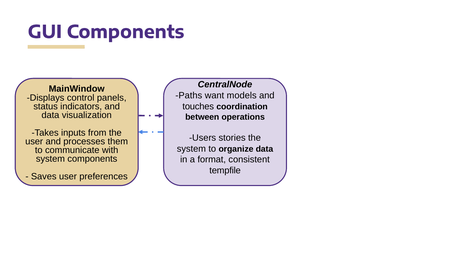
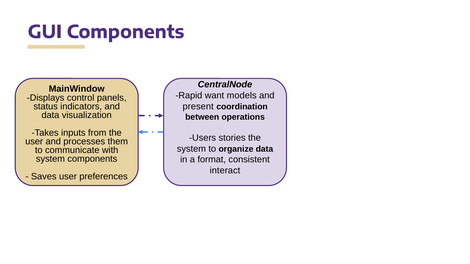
Paths: Paths -> Rapid (189, 96)
touches: touches -> present (198, 107)
tempfile: tempfile -> interact (225, 171)
